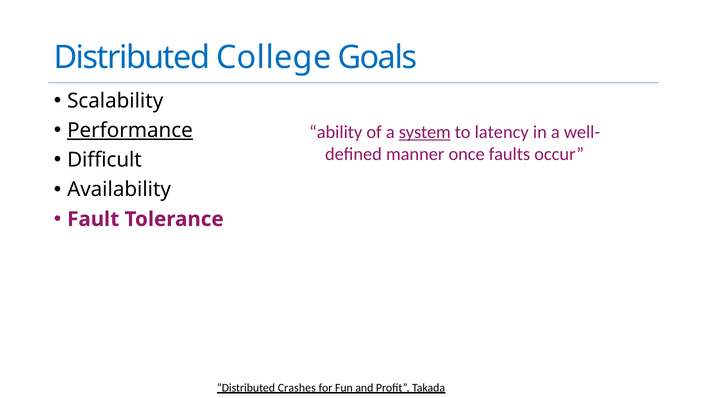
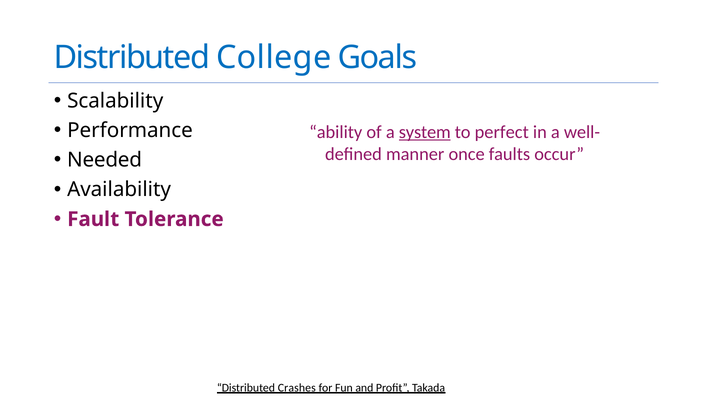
Performance underline: present -> none (130, 130)
latency: latency -> perfect (502, 132)
Difficult: Difficult -> Needed (105, 160)
